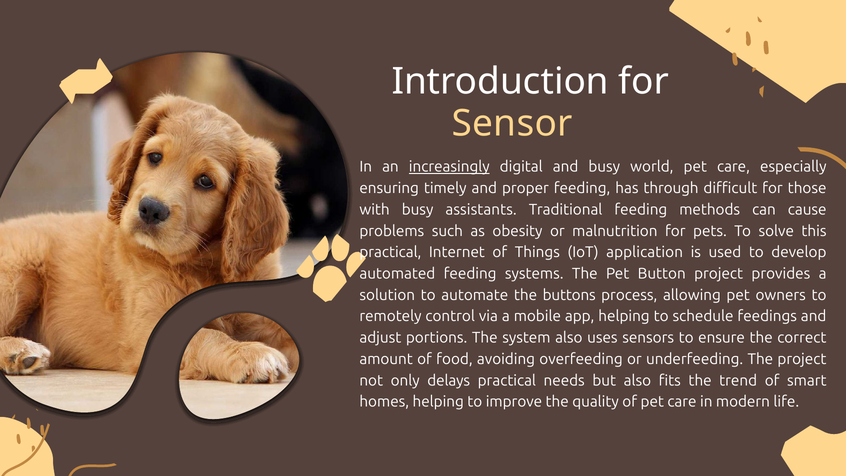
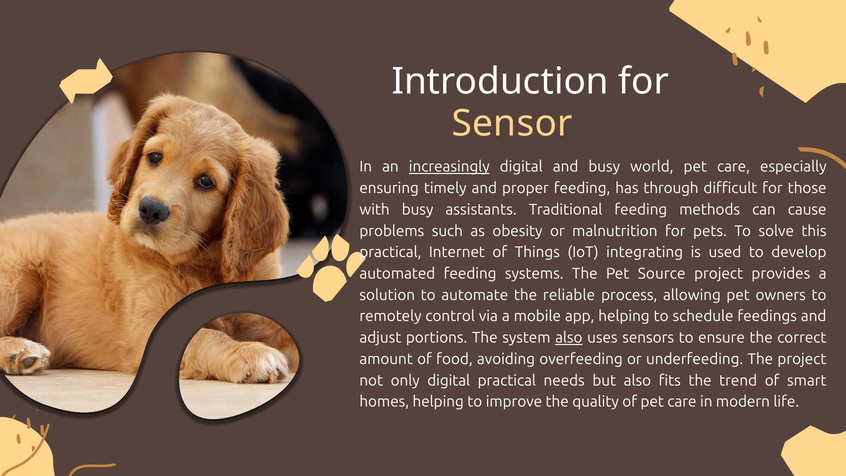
application: application -> integrating (645, 252)
Button: Button -> Source (662, 274)
buttons: buttons -> reliable (569, 295)
also underline: none -> present (569, 338)
only delays: delays -> digital (449, 380)
